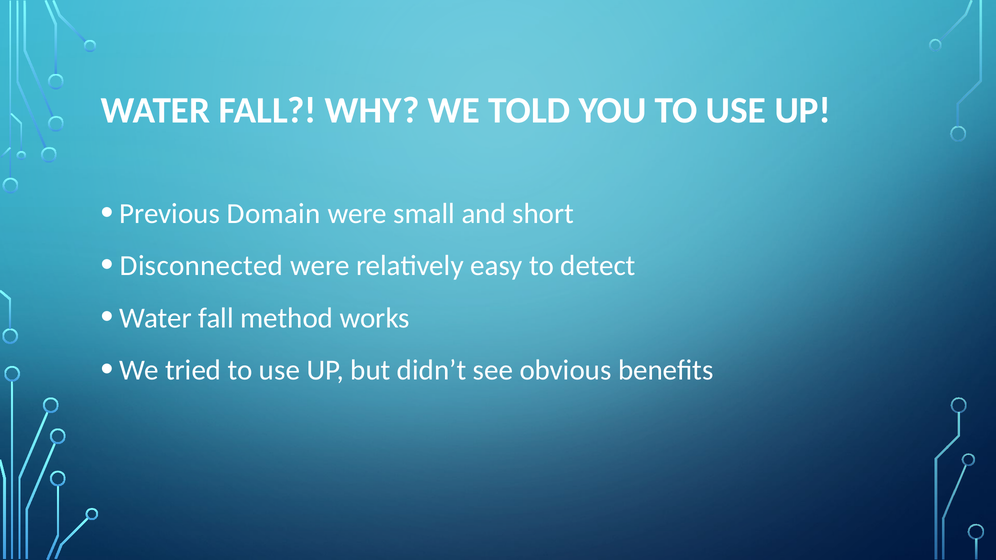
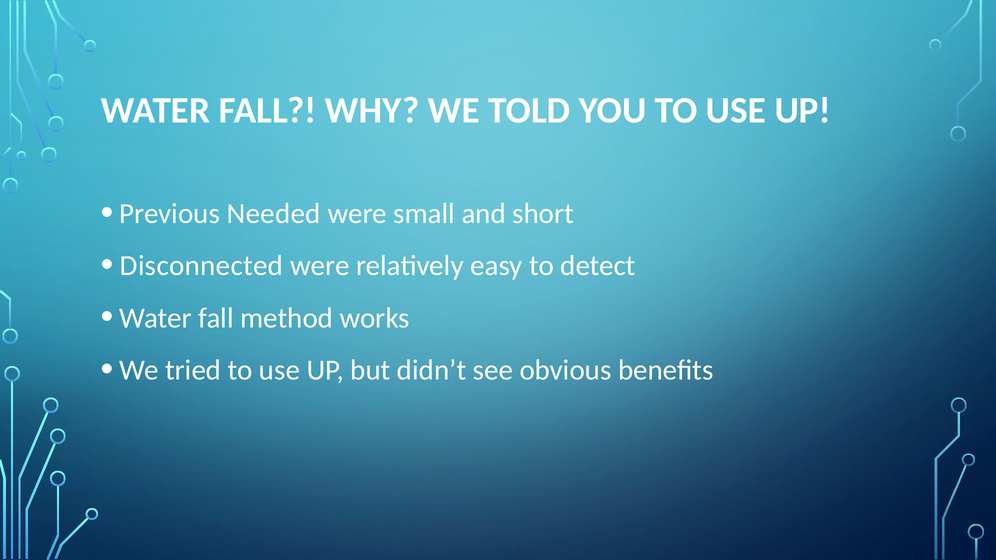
Domain: Domain -> Needed (274, 214)
